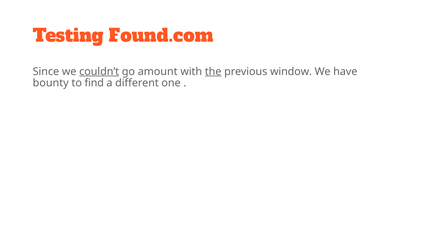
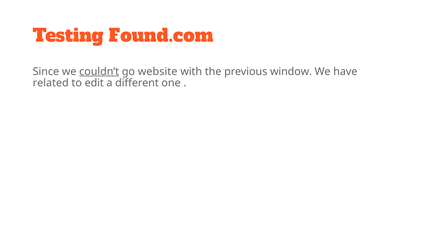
amount: amount -> website (158, 72)
the underline: present -> none (213, 72)
bounty: bounty -> related (51, 83)
find: find -> edit (94, 83)
